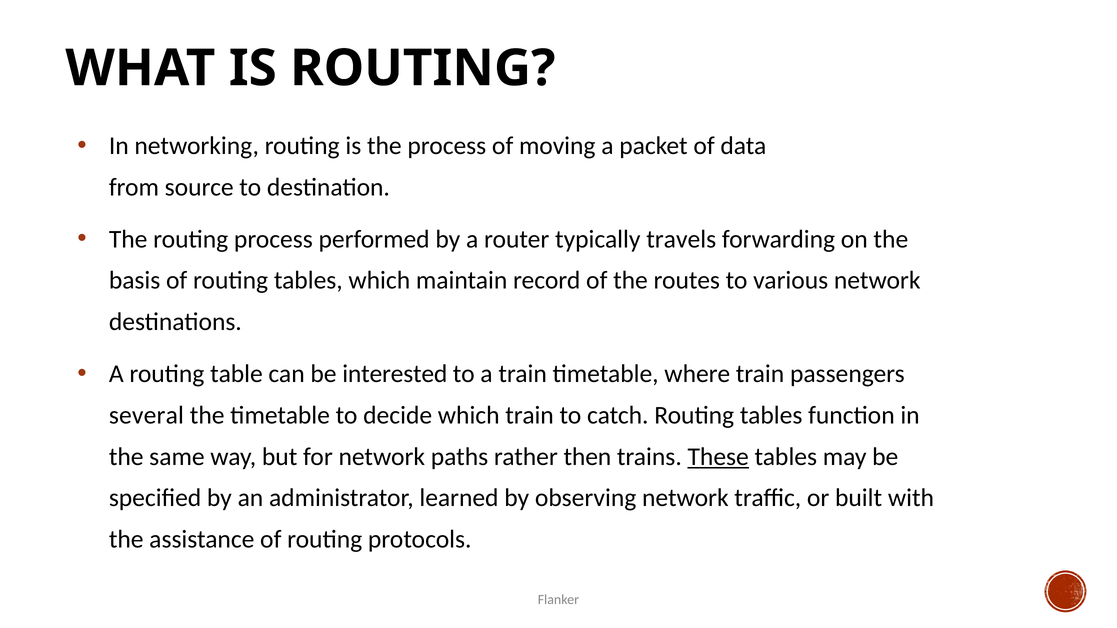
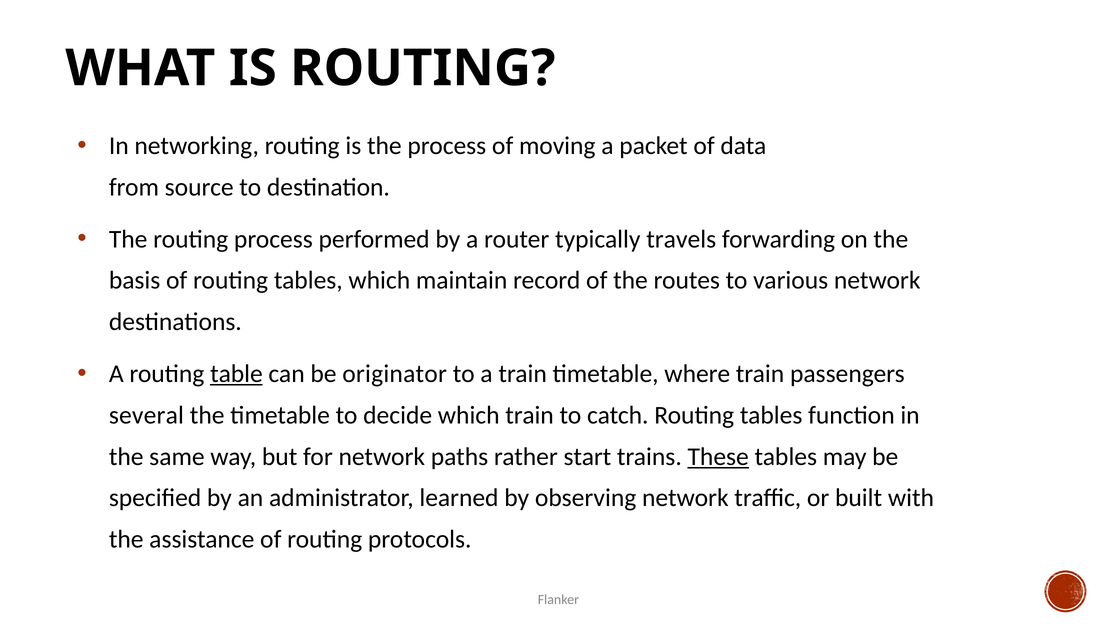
table underline: none -> present (236, 374)
interested: interested -> originator (395, 374)
then: then -> start (587, 457)
